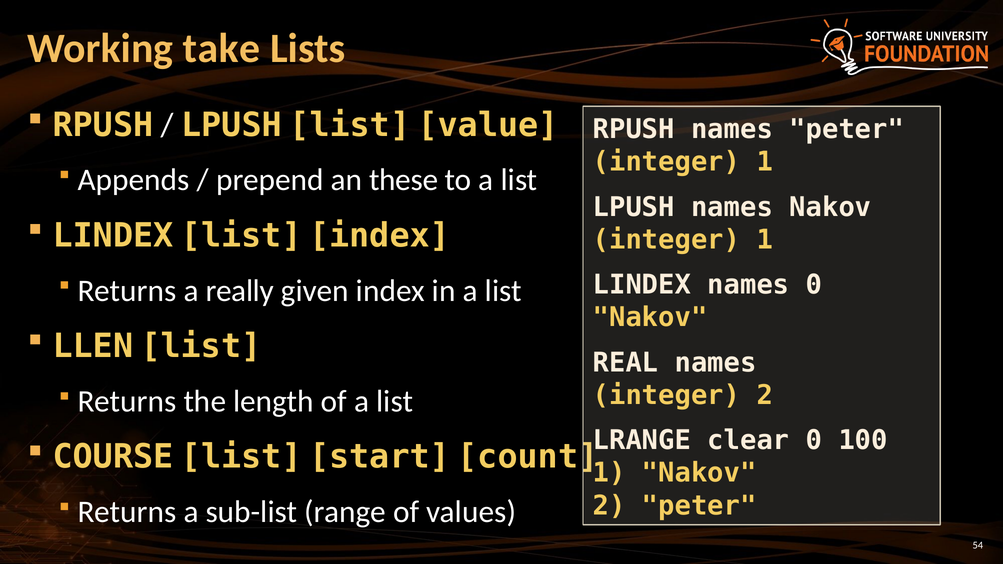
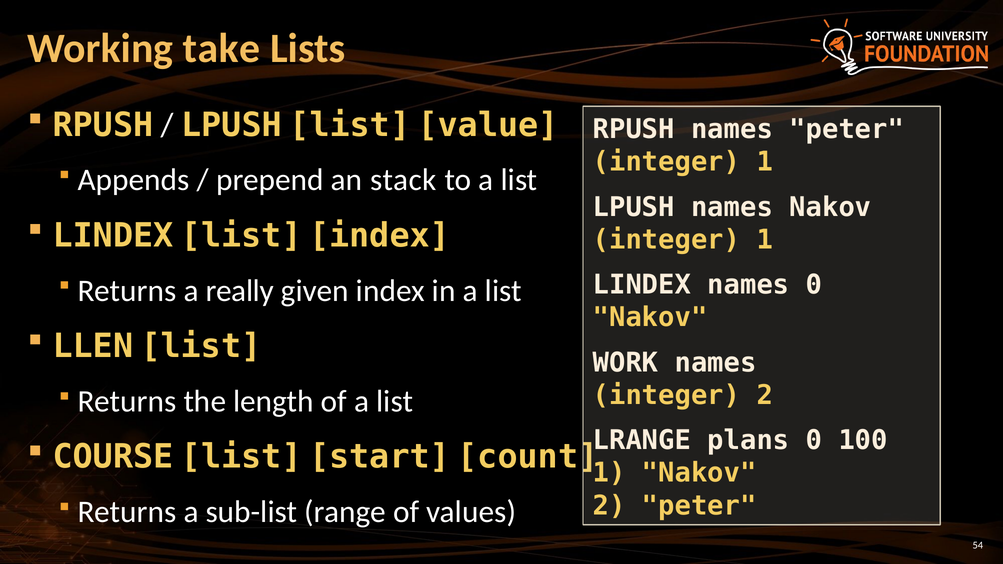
these: these -> stack (403, 180)
REAL: REAL -> WORK (626, 363)
clear: clear -> plans (748, 441)
